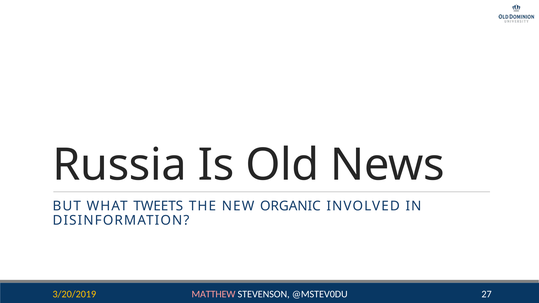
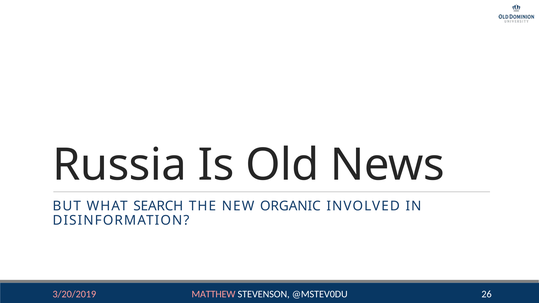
TWEETS: TWEETS -> SEARCH (158, 206)
27: 27 -> 26 (487, 294)
3/20/2019 colour: yellow -> pink (74, 294)
